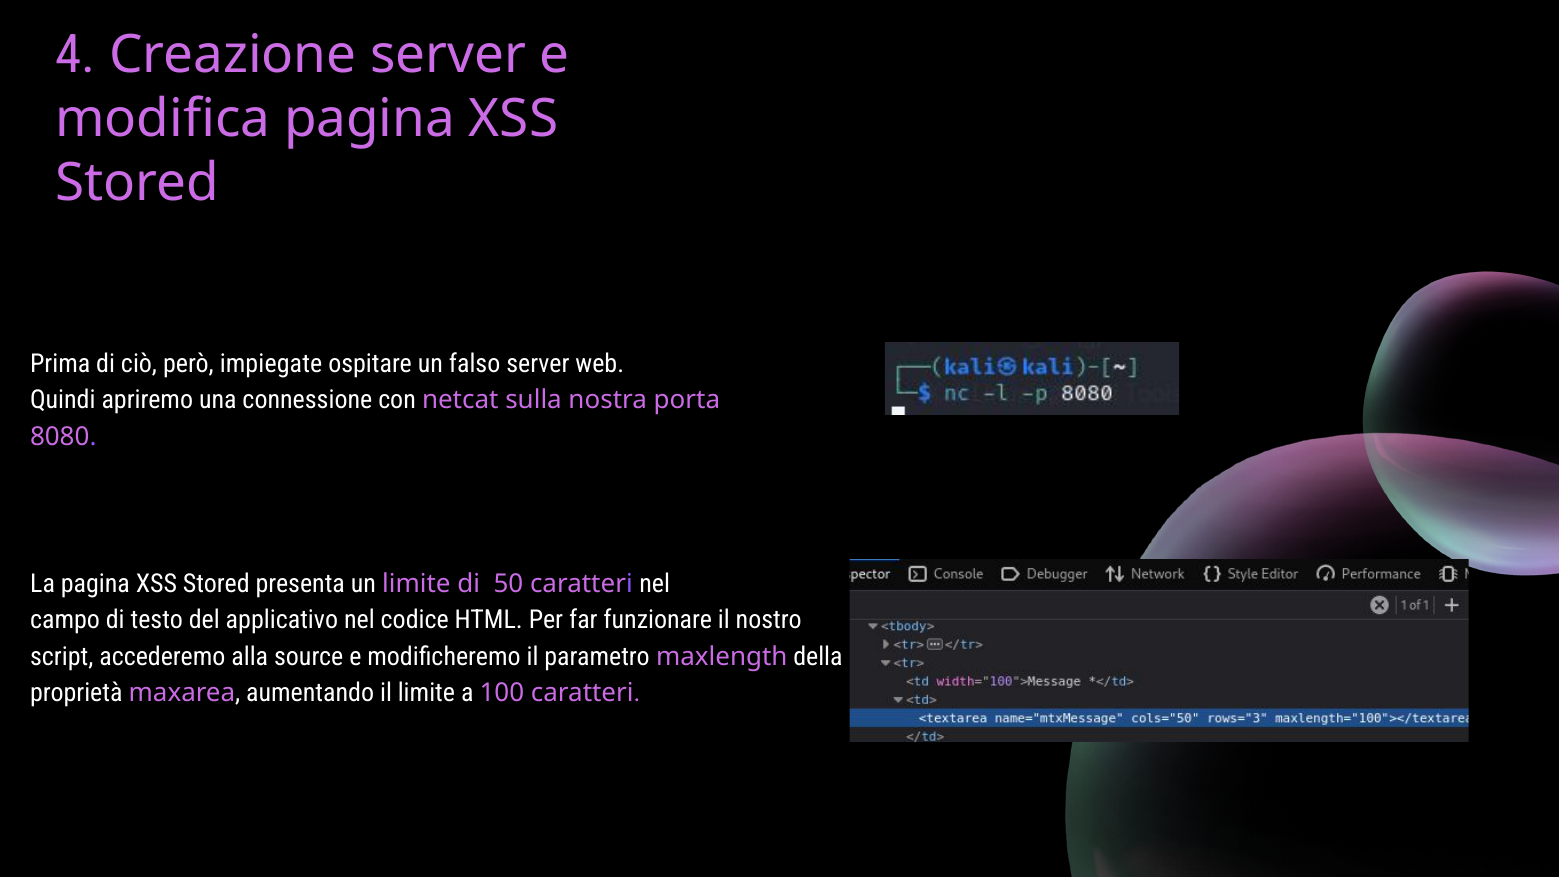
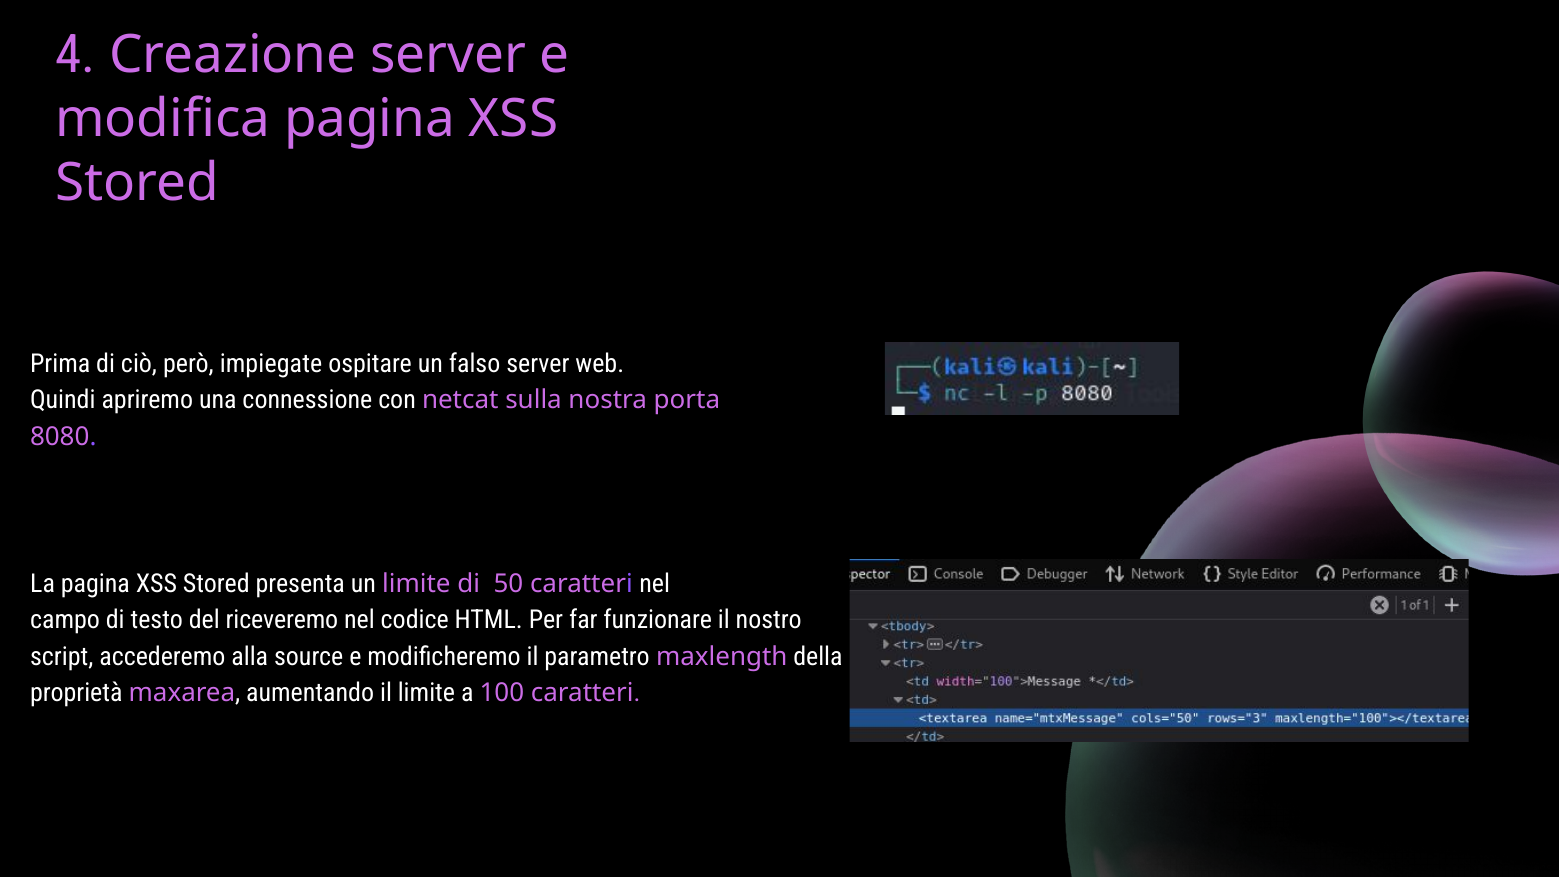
applicativo: applicativo -> riceveremo (282, 620)
